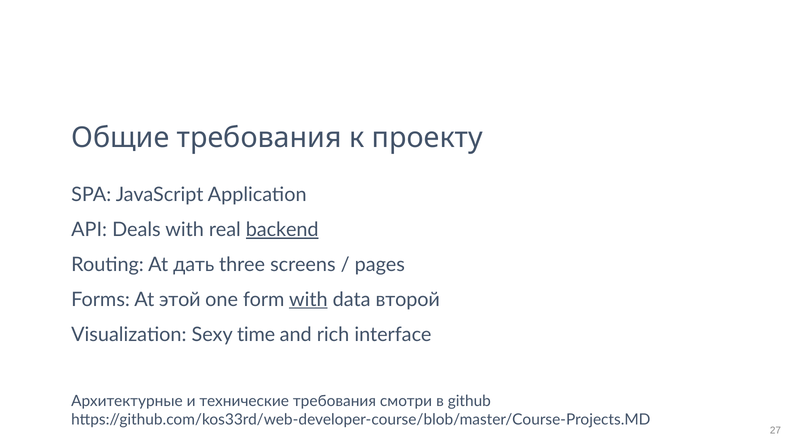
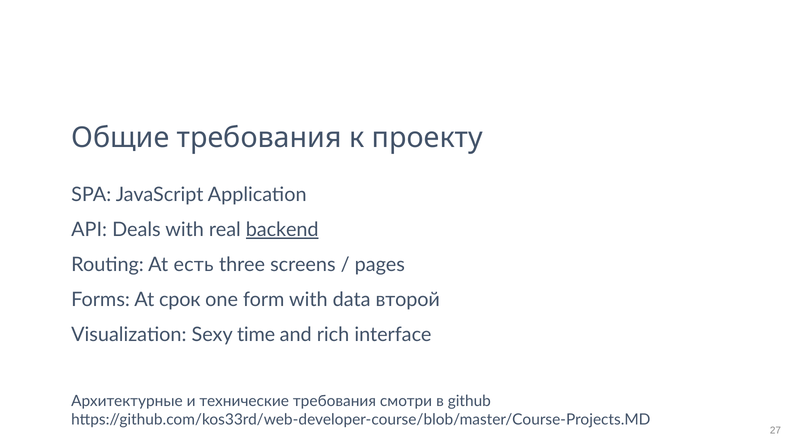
дать: дать -> есть (194, 264)
этой: этой -> срок (180, 299)
with underline: present -> none (308, 299)
